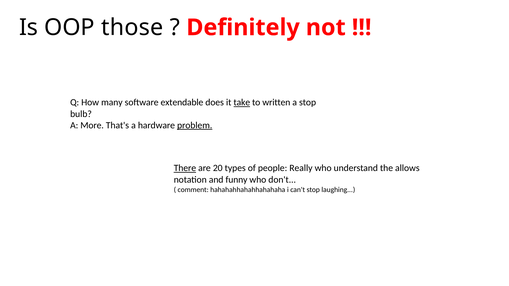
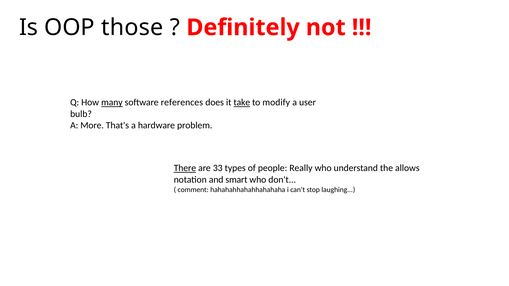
many underline: none -> present (112, 103)
extendable: extendable -> references (182, 103)
written: written -> modify (276, 103)
a stop: stop -> user (308, 103)
problem underline: present -> none (195, 125)
20: 20 -> 33 (218, 168)
funny: funny -> smart (236, 180)
